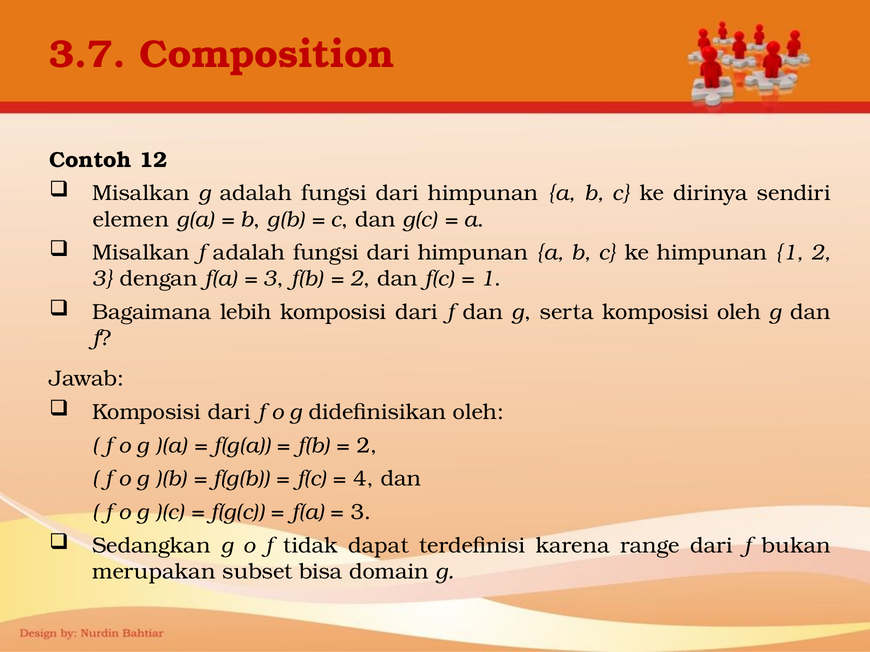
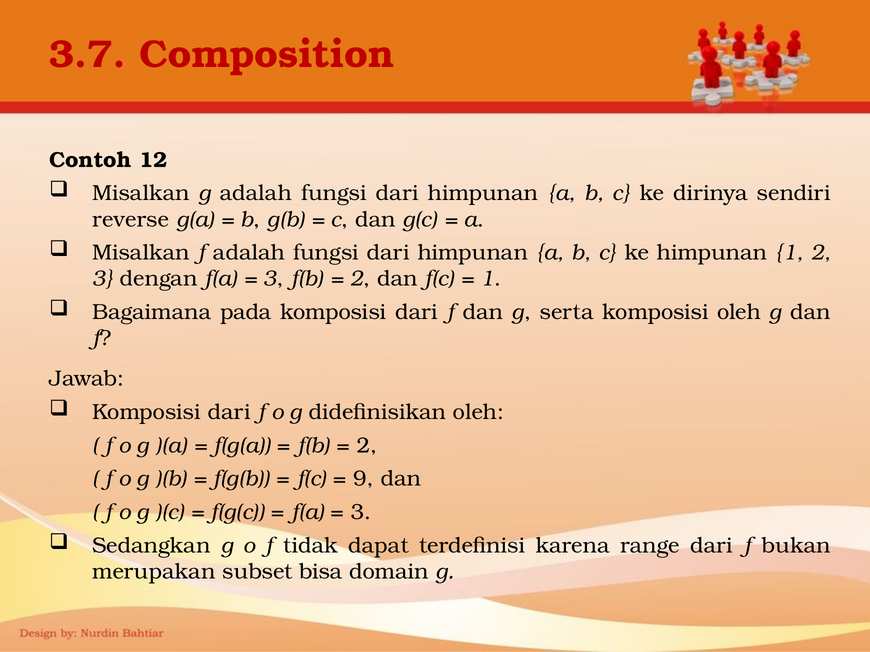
elemen: elemen -> reverse (131, 220)
lebih: lebih -> pada (246, 312)
4: 4 -> 9 (363, 479)
